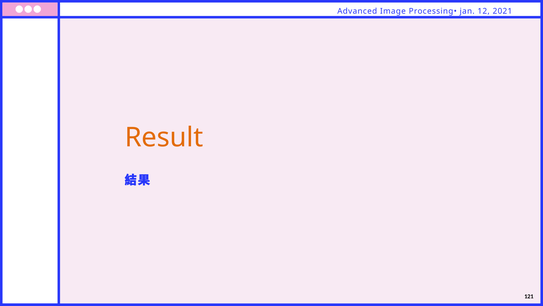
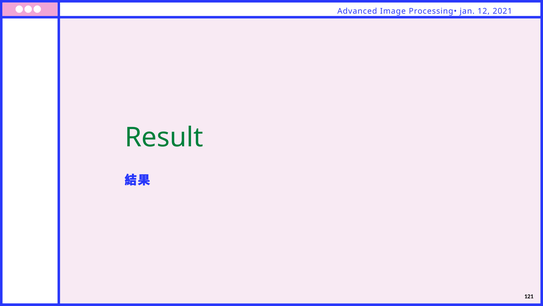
Result colour: orange -> green (164, 137)
